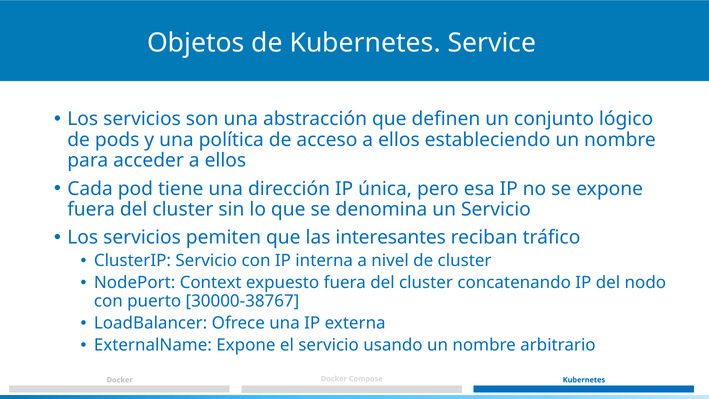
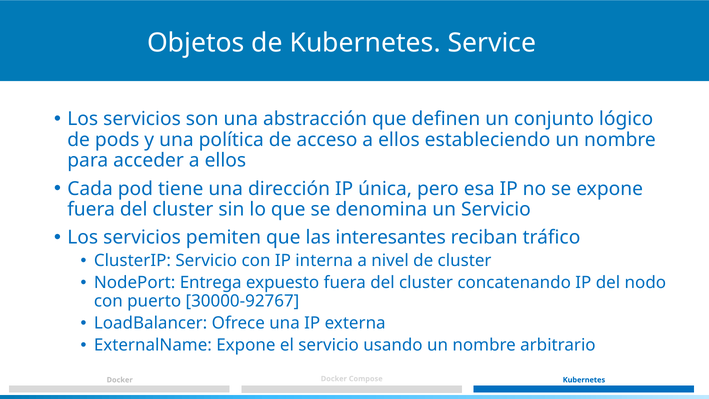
Context: Context -> Entrega (211, 283)
30000-38767: 30000-38767 -> 30000-92767 (242, 301)
